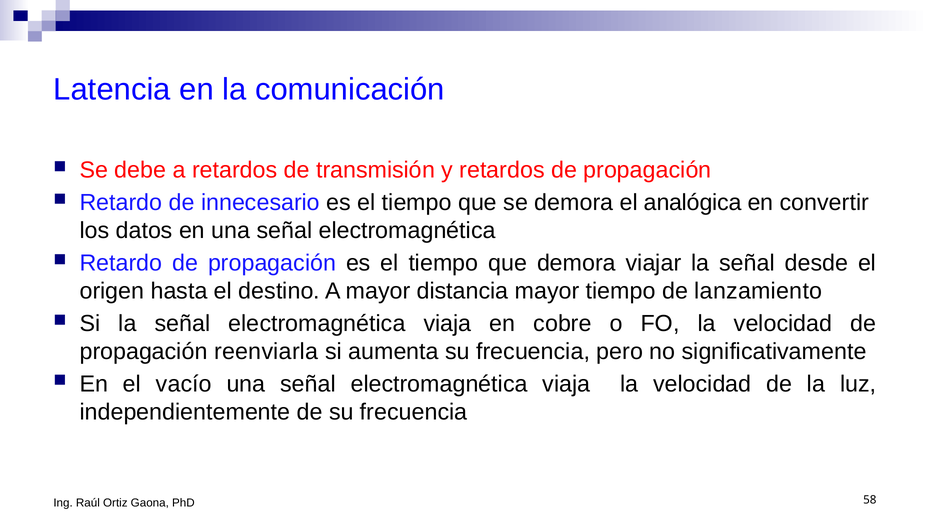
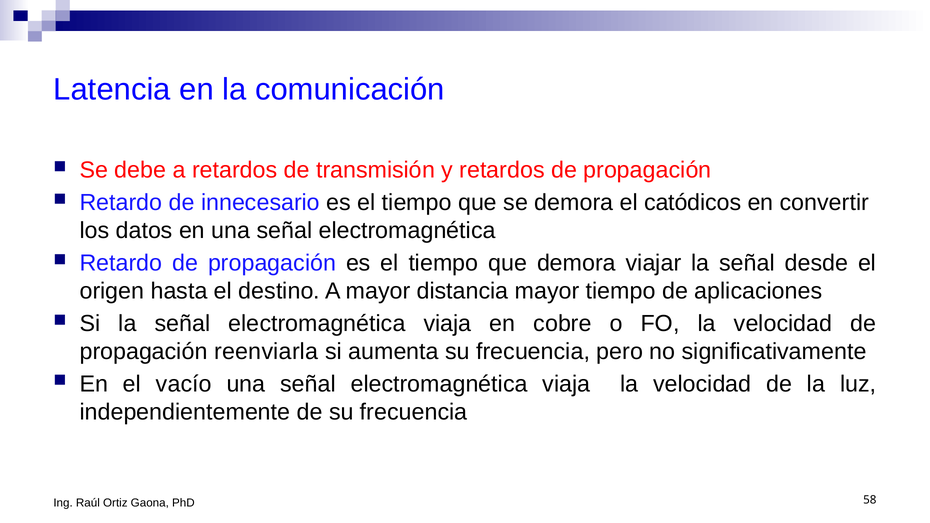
analógica: analógica -> catódicos (693, 203)
lanzamiento: lanzamiento -> aplicaciones (758, 291)
